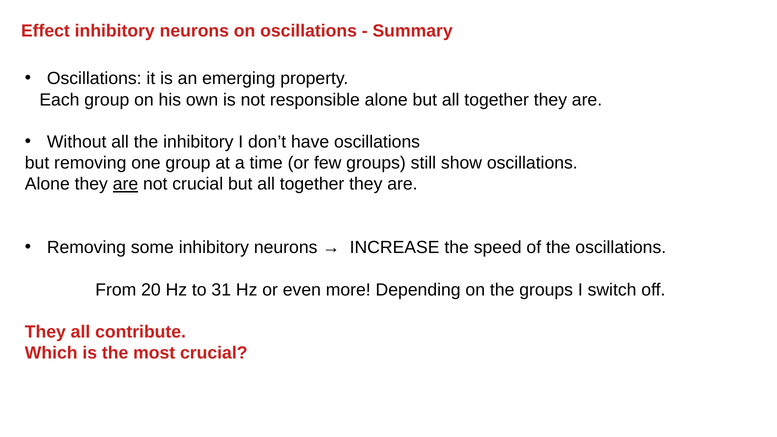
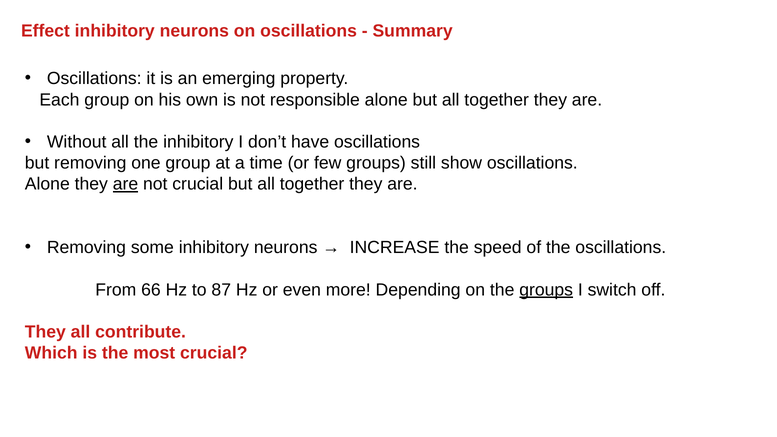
20: 20 -> 66 (151, 290)
31: 31 -> 87 (221, 290)
groups underline: none -> present (546, 290)
